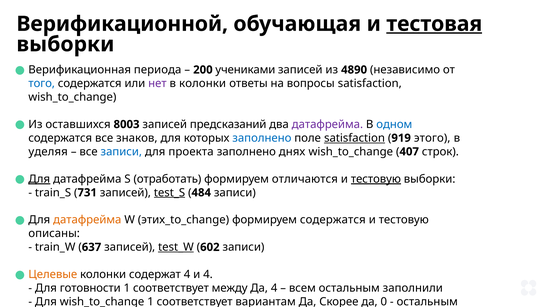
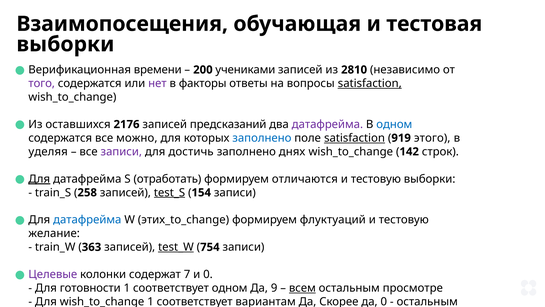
Верификационной: Верификационной -> Взаимопосещения (122, 24)
тестовая underline: present -> none (434, 24)
периода: периода -> времени (158, 70)
4890: 4890 -> 2810 (354, 70)
того colour: blue -> purple (42, 83)
в колонки: колонки -> факторы (203, 83)
satisfaction underline: none -> present (370, 83)
8003: 8003 -> 2176 (127, 124)
знаков: знаков -> можно (137, 138)
записи colour: blue -> purple (121, 151)
проекта: проекта -> достичь (191, 151)
407: 407 -> 142 (409, 151)
тестовую underline: present -> none (376, 179)
731: 731 -> 258 (87, 192)
484: 484 -> 154 (201, 192)
датафрейма colour: orange -> blue (87, 220)
формируем содержатся: содержатся -> флуктуаций (333, 220)
описаны: описаны -> желание (54, 233)
637: 637 -> 363 (92, 247)
602: 602 -> 754 (210, 247)
Целевые colour: orange -> purple (53, 274)
содержат 4: 4 -> 7 (187, 274)
и 4: 4 -> 0 (208, 274)
соответствует между: между -> одном (230, 288)
Да 4: 4 -> 9 (274, 288)
всем underline: none -> present (302, 288)
заполнили: заполнили -> просмотре (413, 288)
